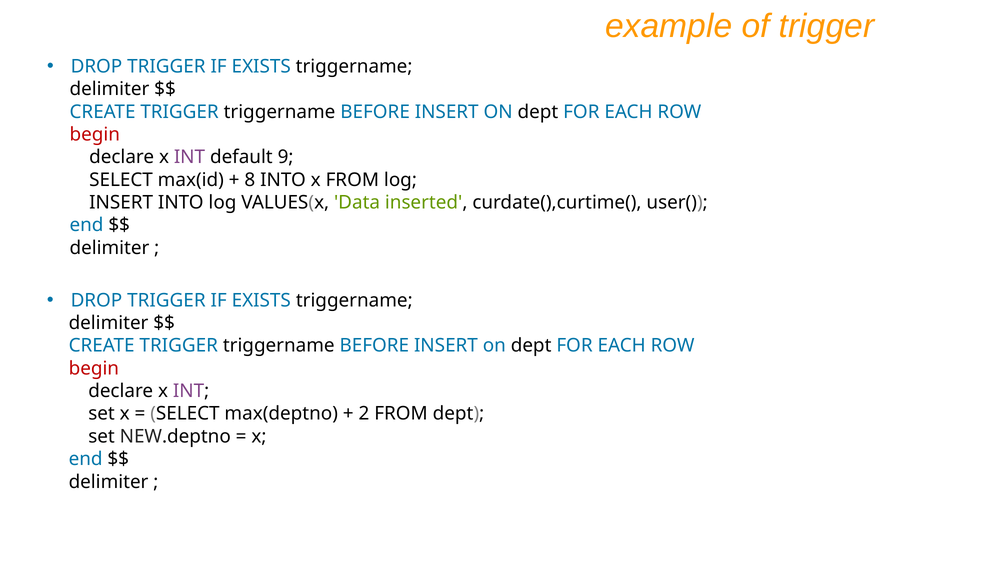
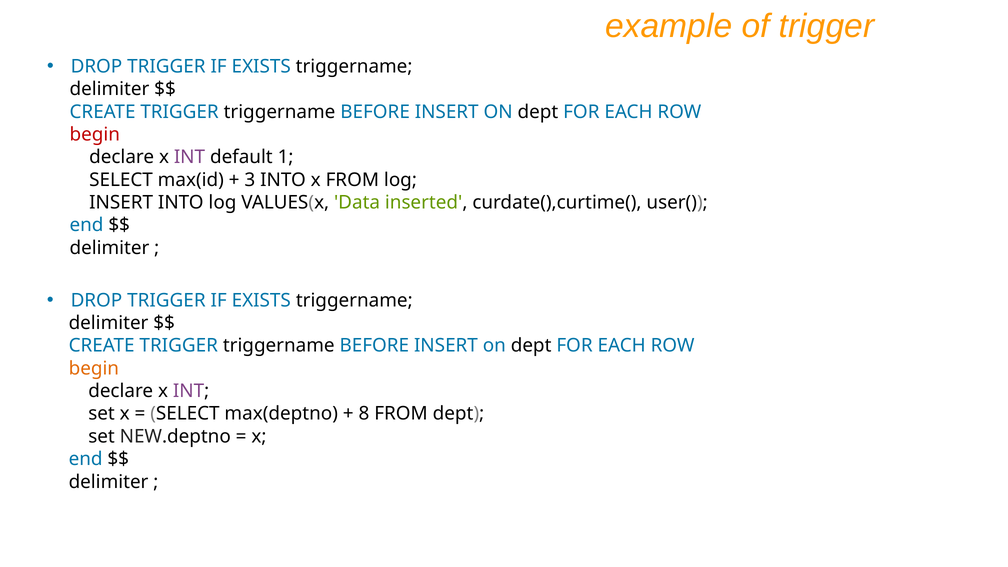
9: 9 -> 1 (286, 157)
8: 8 -> 3 (250, 180)
begin colour: red -> orange (94, 368)
2: 2 -> 8 (364, 414)
